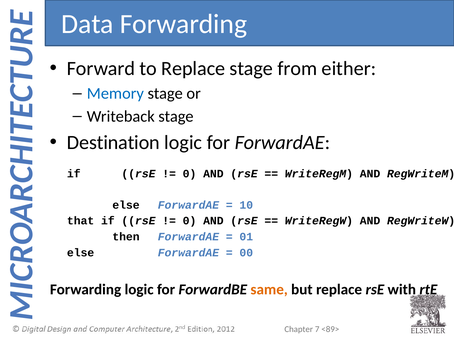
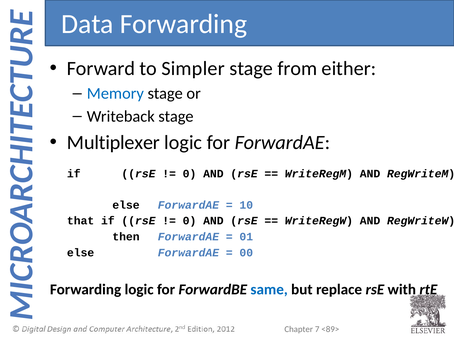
to Replace: Replace -> Simpler (193, 69)
Destination: Destination -> Multiplexer (113, 143)
same colour: orange -> blue (269, 290)
